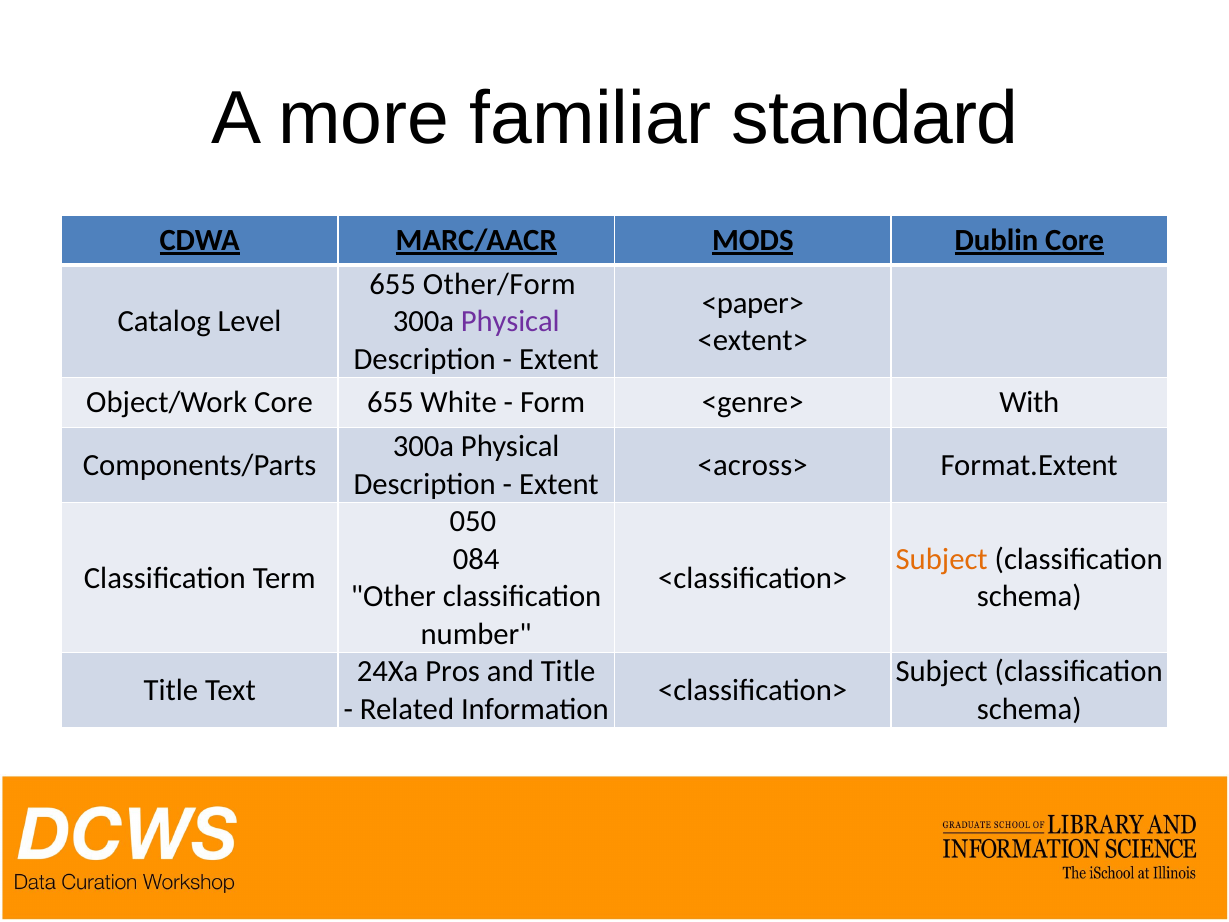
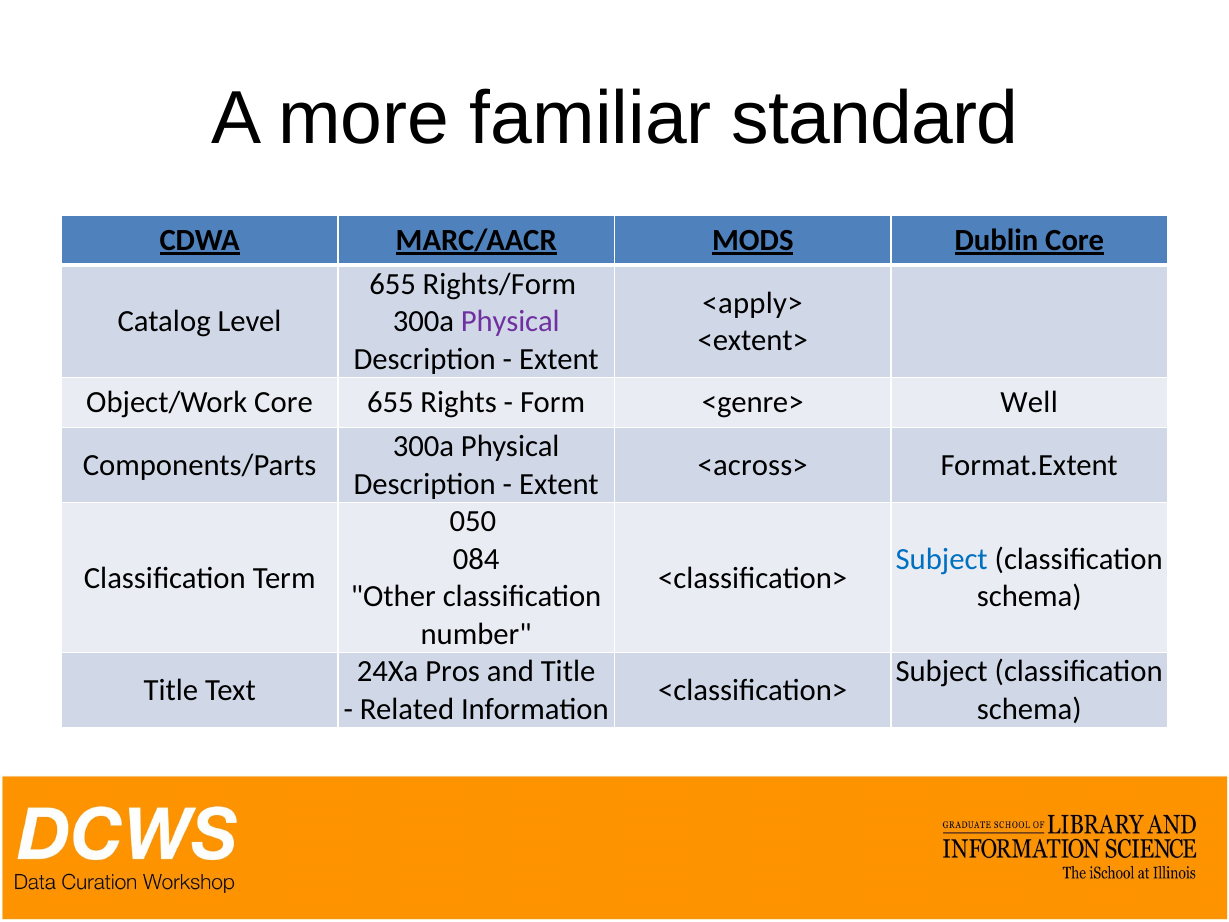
Other/Form: Other/Form -> Rights/Form (499, 284)
<paper>: <paper> -> <apply> (753, 303)
White: White -> Rights (459, 403)
With: With -> Well (1029, 403)
Subject colour: orange -> blue (942, 559)
